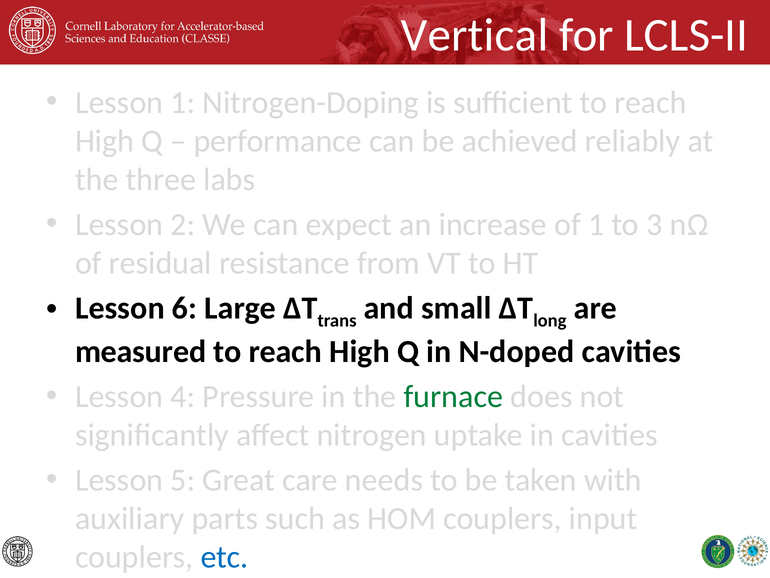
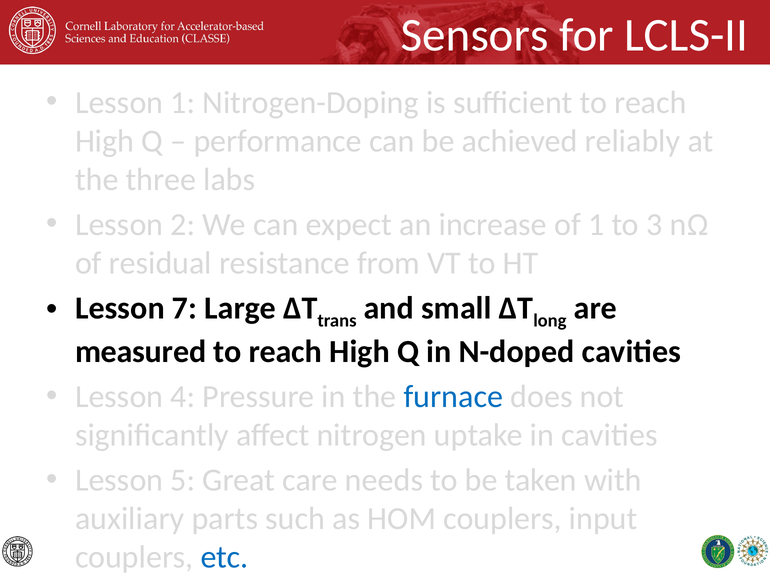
Vertical: Vertical -> Sensors (475, 35)
6: 6 -> 7 (185, 308)
furnace colour: green -> blue (453, 396)
